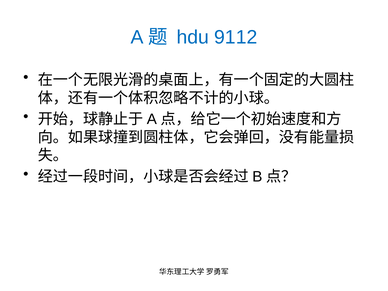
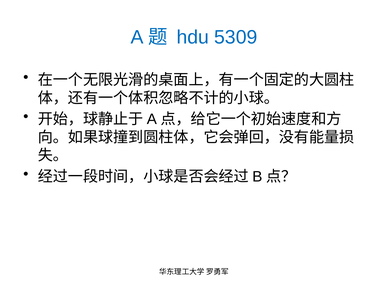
9112: 9112 -> 5309 (236, 37)
